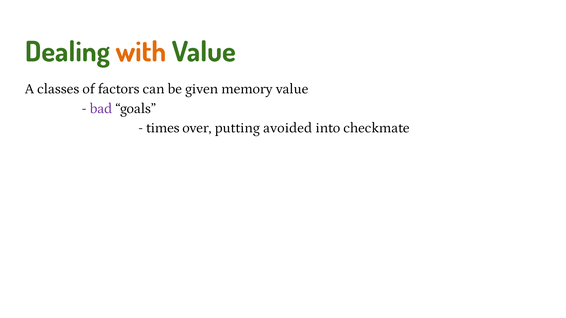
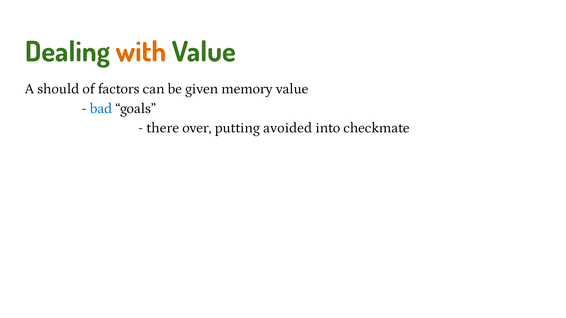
classes: classes -> should (58, 89)
bad colour: purple -> blue (101, 109)
times: times -> there (163, 128)
